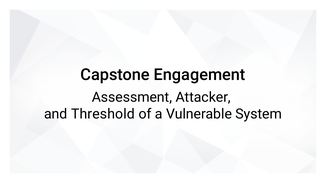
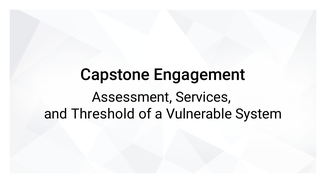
Attacker: Attacker -> Services (203, 98)
